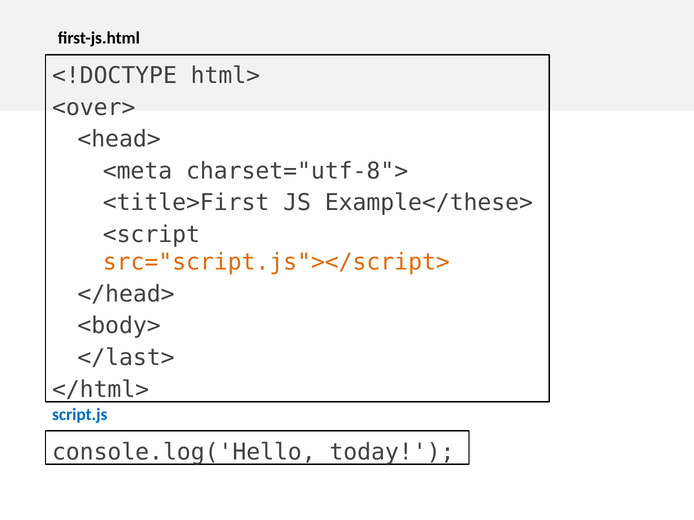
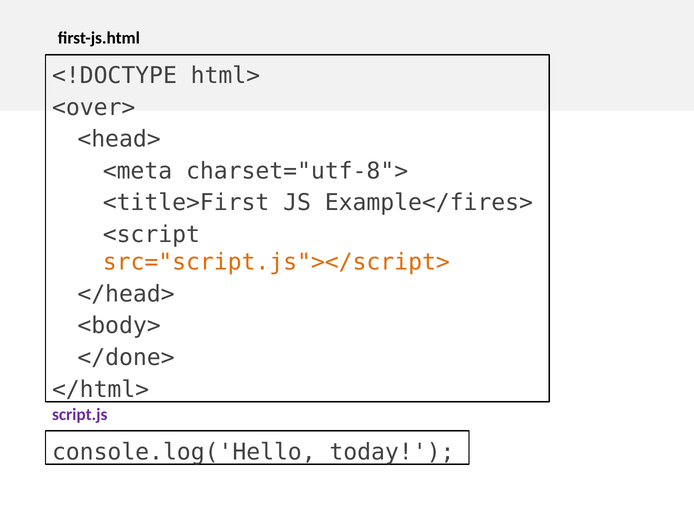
Example</these>: Example</these> -> Example</fires> (429, 203)
</last>: </last> -> </done> (126, 358)
script.js colour: blue -> purple (80, 415)
